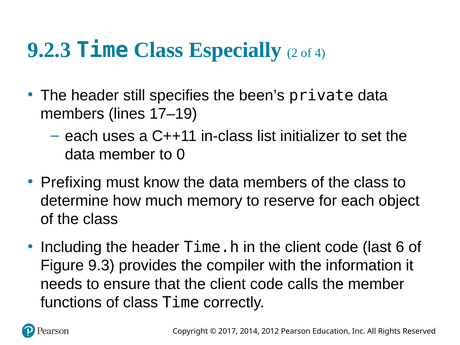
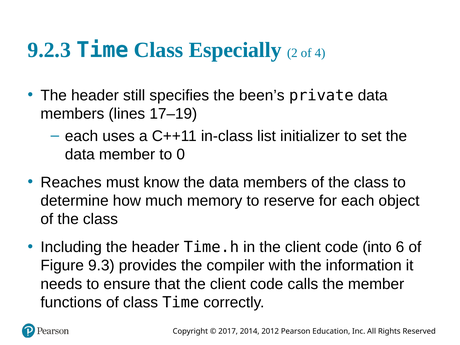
Prefixing: Prefixing -> Reaches (71, 182)
last: last -> into (377, 247)
